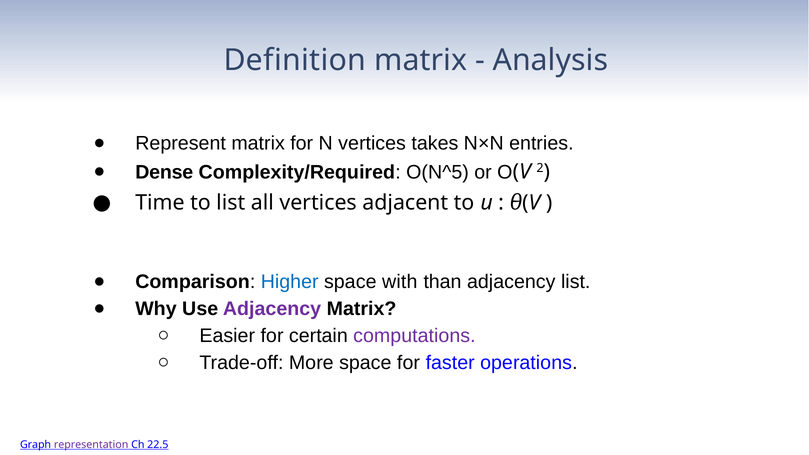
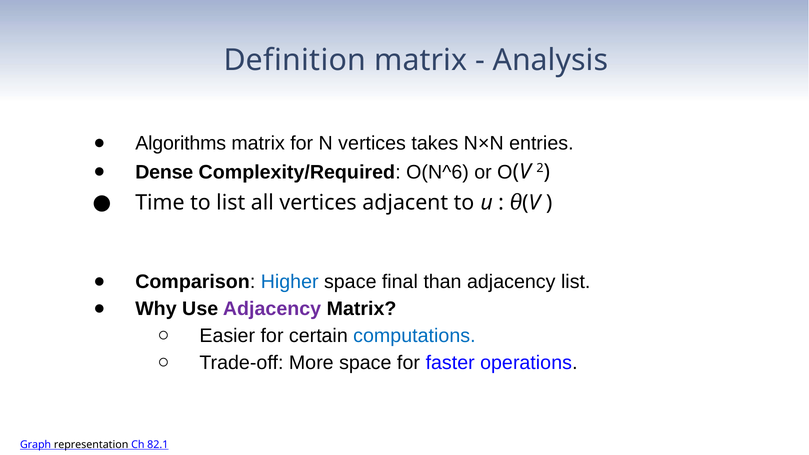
Represent: Represent -> Algorithms (181, 143)
O(N^5: O(N^5 -> O(N^6 (438, 173)
with: with -> final (400, 282)
computations colour: purple -> blue (414, 336)
representation colour: purple -> black (91, 445)
22.5: 22.5 -> 82.1 (158, 445)
